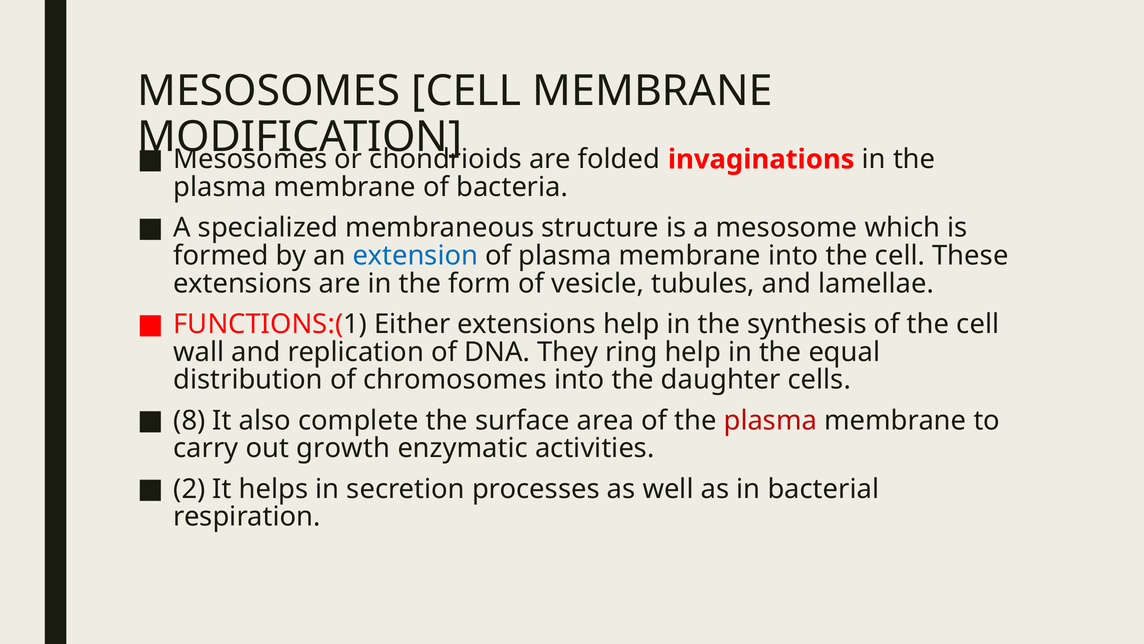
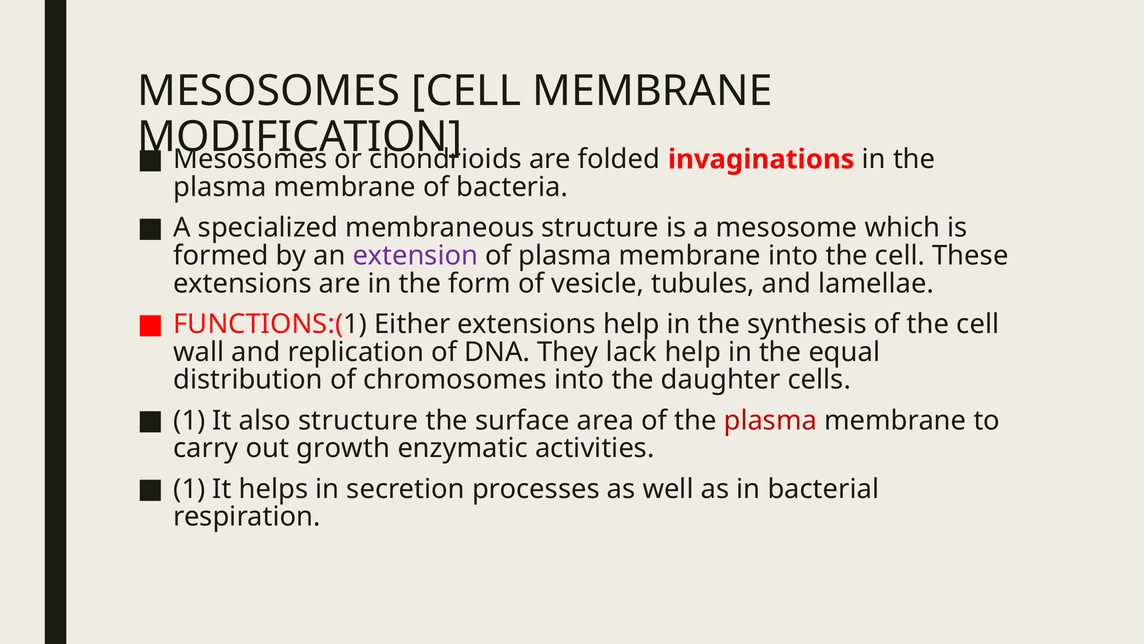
extension colour: blue -> purple (415, 256)
ring: ring -> lack (631, 352)
8: 8 -> 1 (189, 420)
also complete: complete -> structure (358, 420)
2: 2 -> 1 (189, 489)
